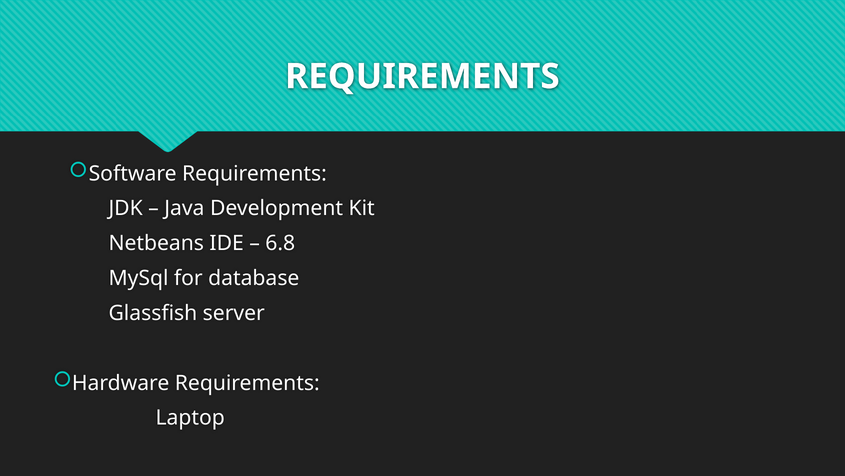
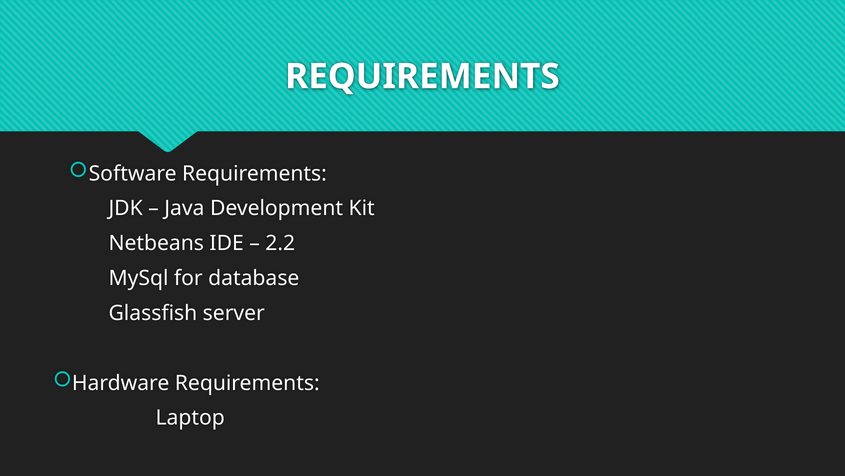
6.8: 6.8 -> 2.2 (280, 243)
